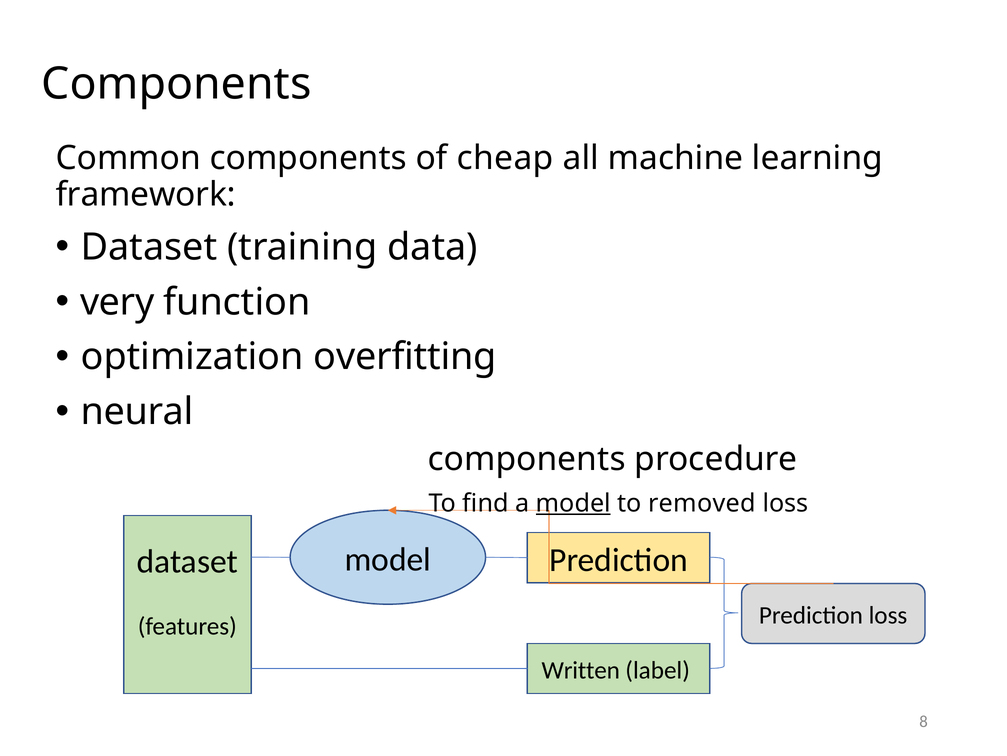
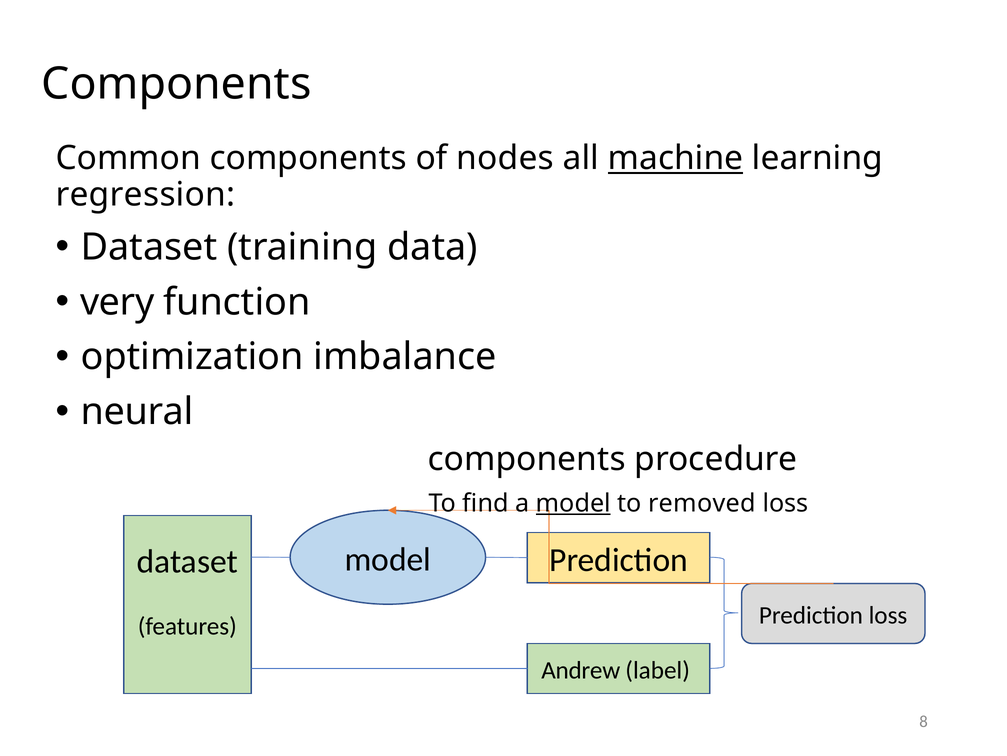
cheap: cheap -> nodes (505, 158)
machine underline: none -> present (675, 158)
framework: framework -> regression (145, 194)
overfitting: overfitting -> imbalance (405, 357)
Written: Written -> Andrew (581, 670)
